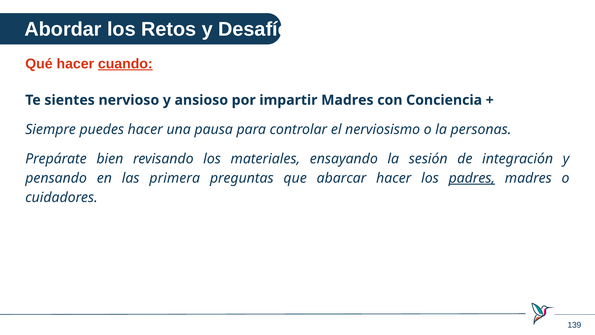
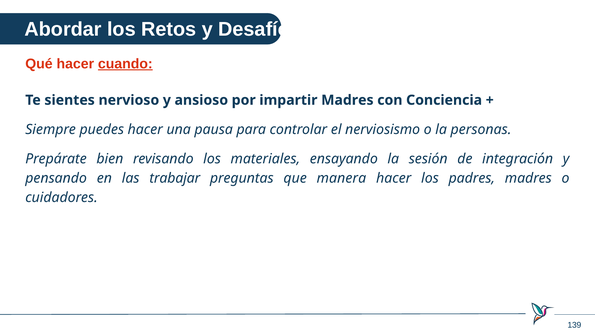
primera: primera -> trabajar (175, 178)
abarcar: abarcar -> manera (341, 178)
padres underline: present -> none (472, 178)
